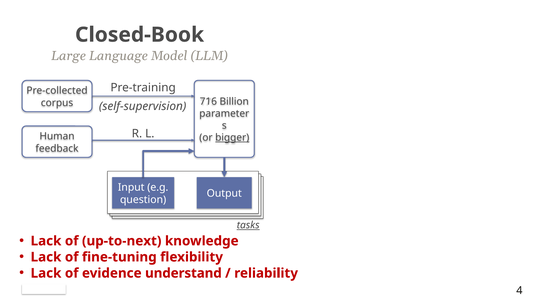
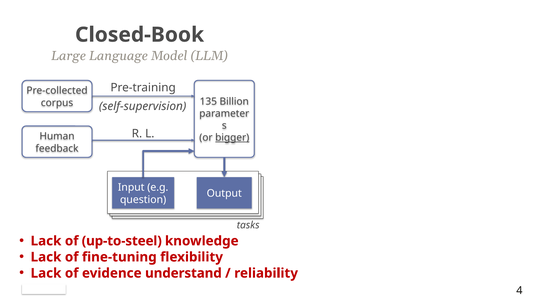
716: 716 -> 135 (208, 101)
tasks underline: present -> none (248, 225)
up-to-next: up-to-next -> up-to-steel (122, 241)
